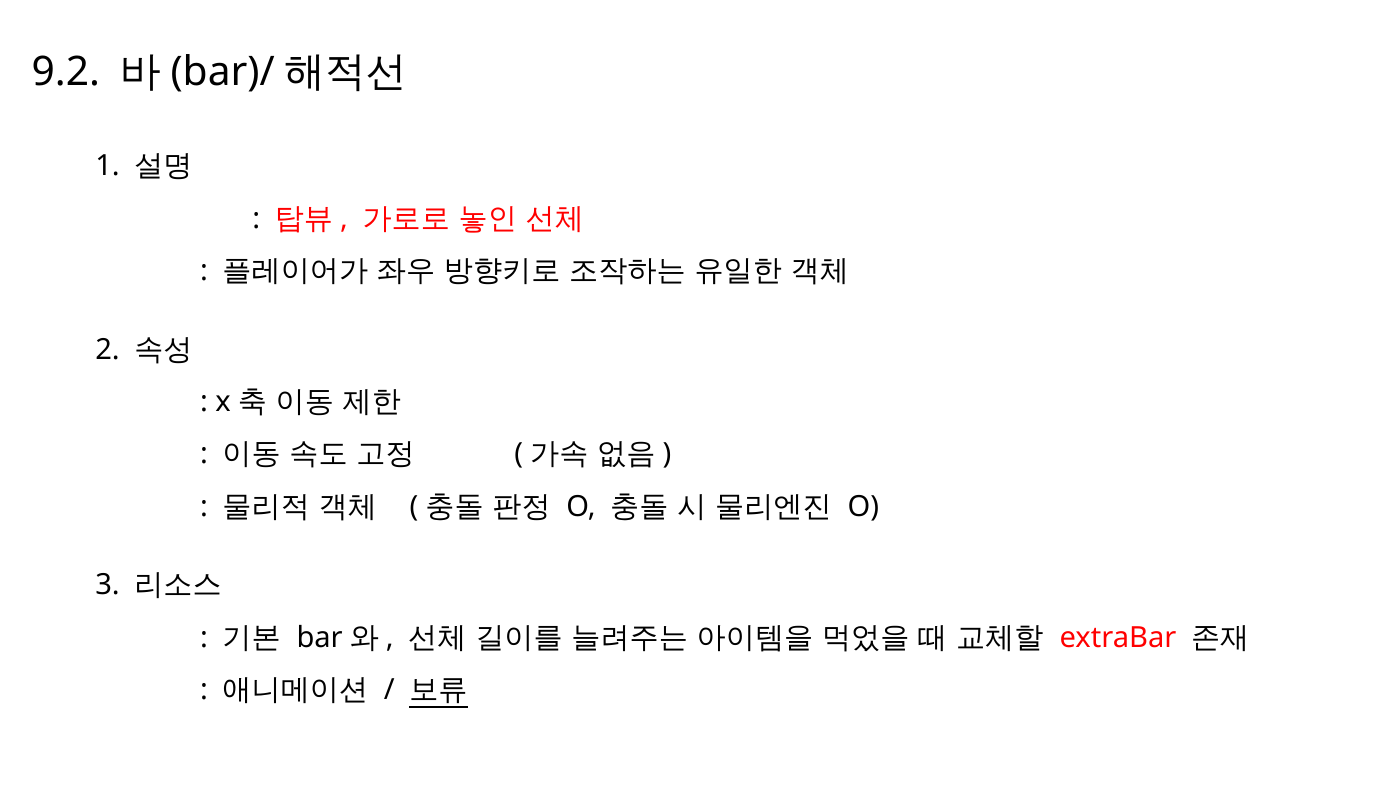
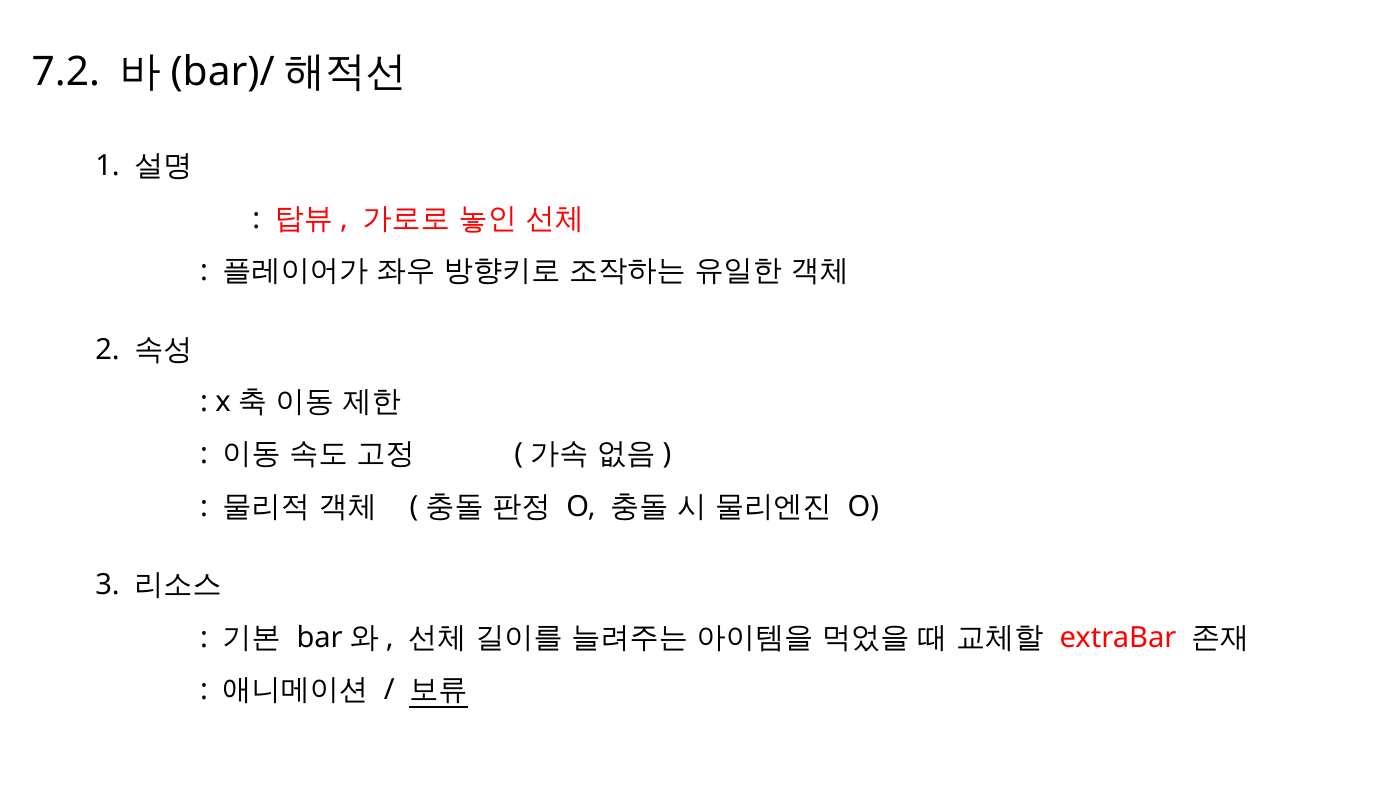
9.2: 9.2 -> 7.2 (66, 72)
